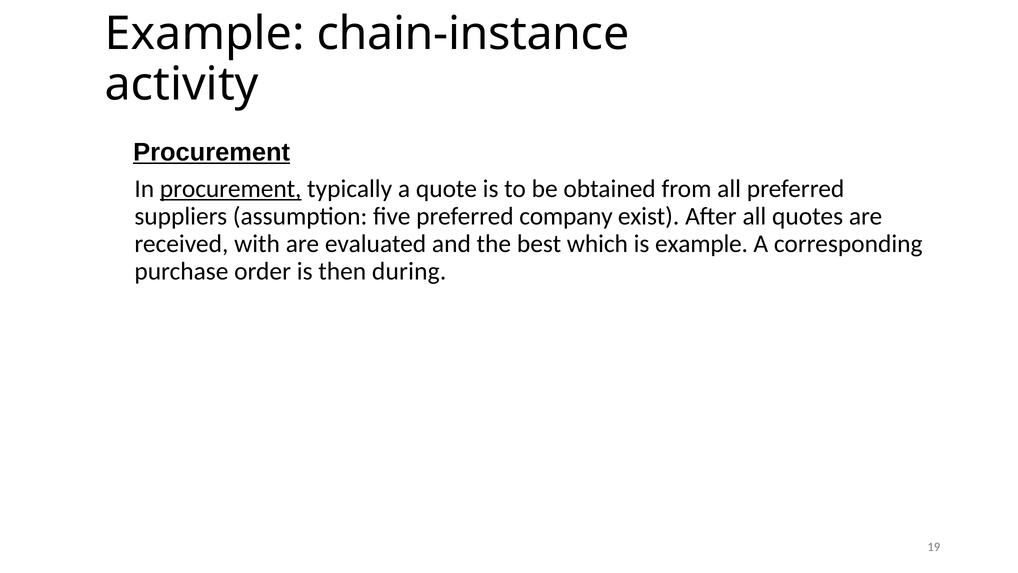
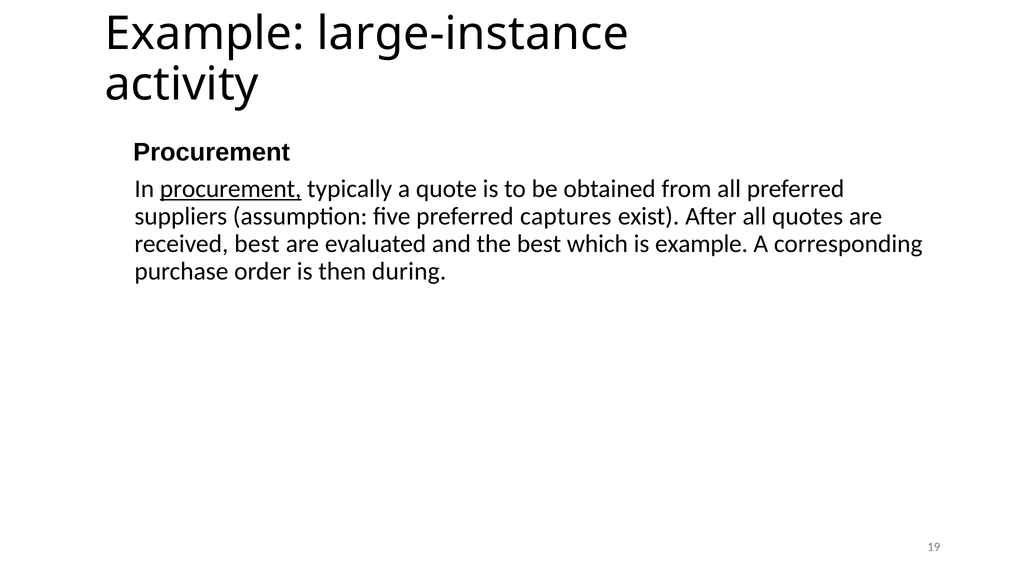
chain-instance: chain-instance -> large-instance (473, 34)
Procurement underline: present -> none (212, 152)
company: company -> captures (566, 216)
received with: with -> best (257, 244)
